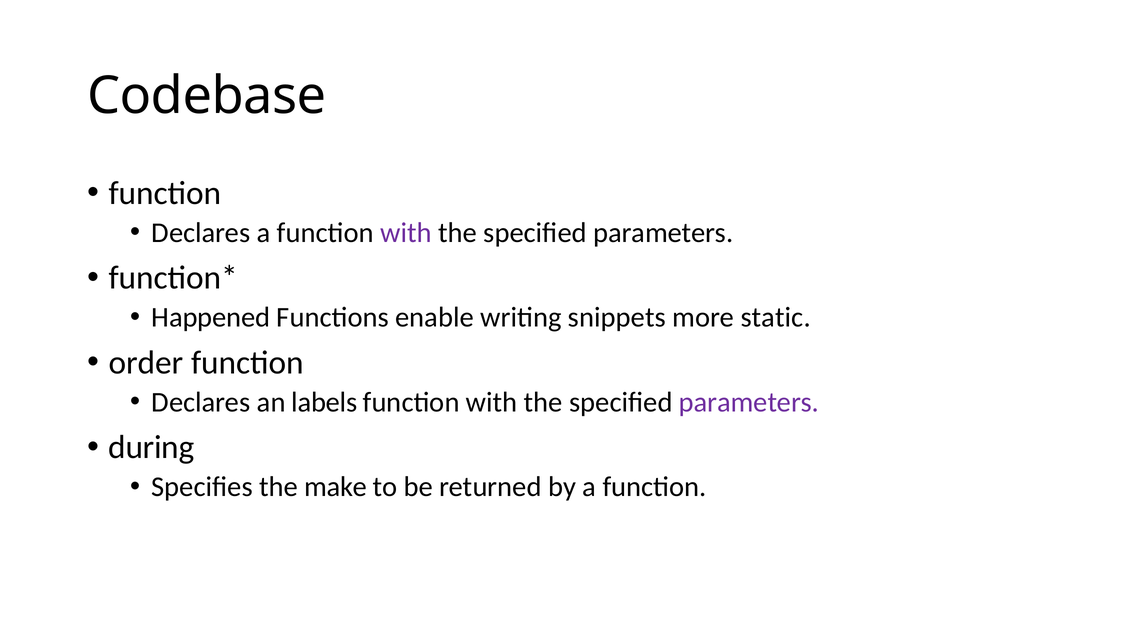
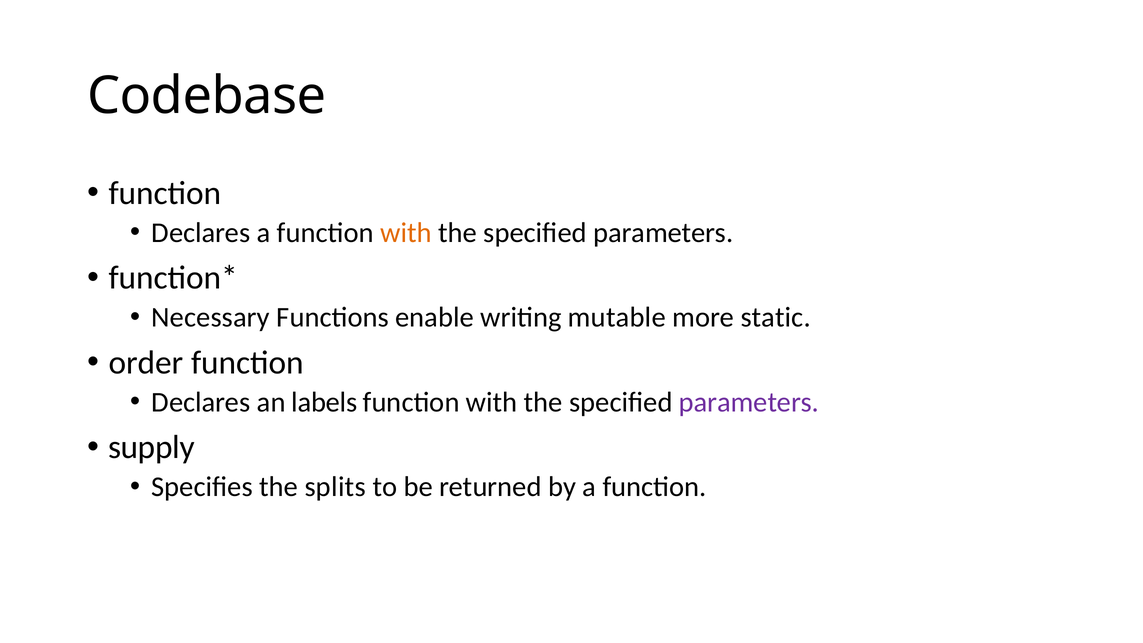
with colour: purple -> orange (406, 233)
Happened: Happened -> Necessary (211, 317)
snippets: snippets -> mutable (617, 317)
during: during -> supply (151, 447)
make: make -> splits (335, 487)
